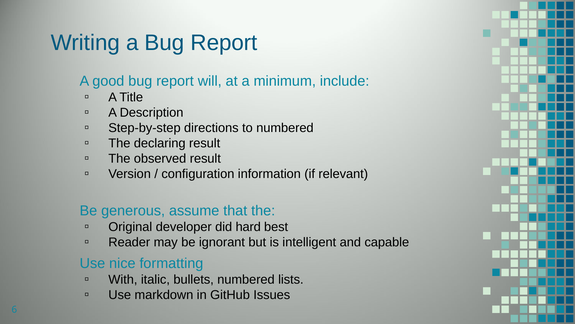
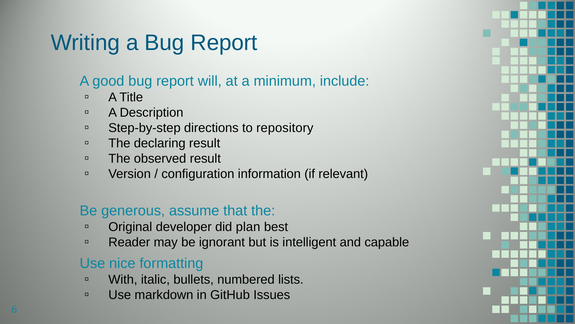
to numbered: numbered -> repository (285, 128)
hard: hard -> plan (248, 227)
